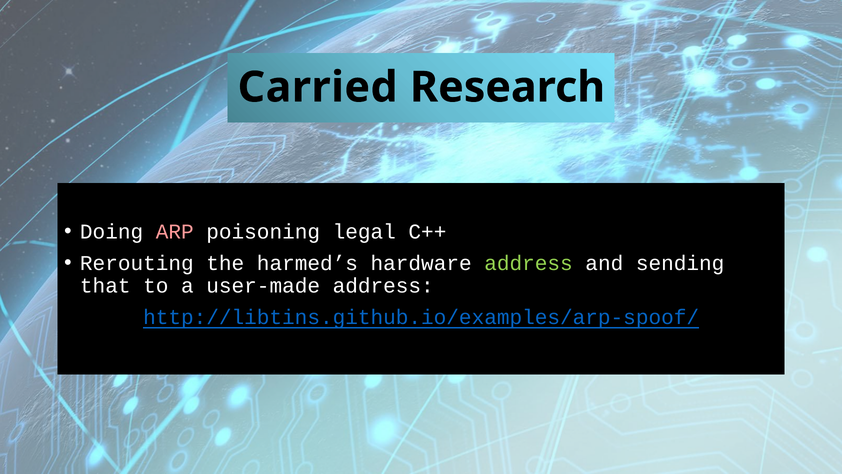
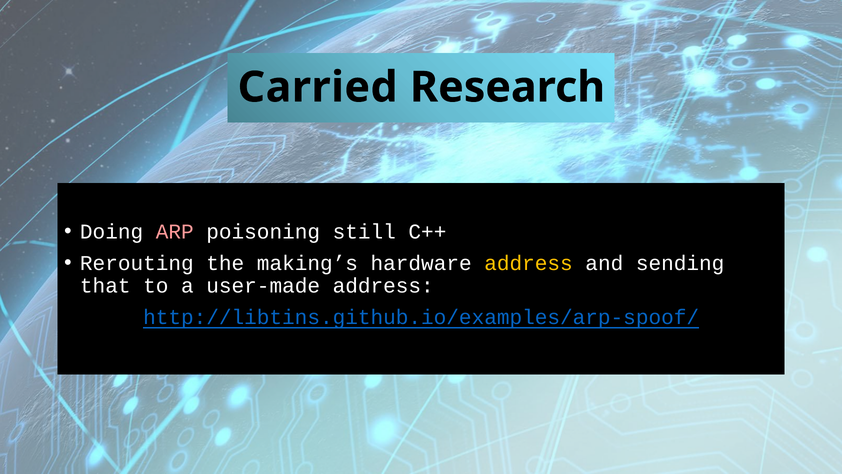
legal: legal -> still (364, 231)
harmed’s: harmed’s -> making’s (307, 263)
address colour: light green -> yellow (529, 263)
